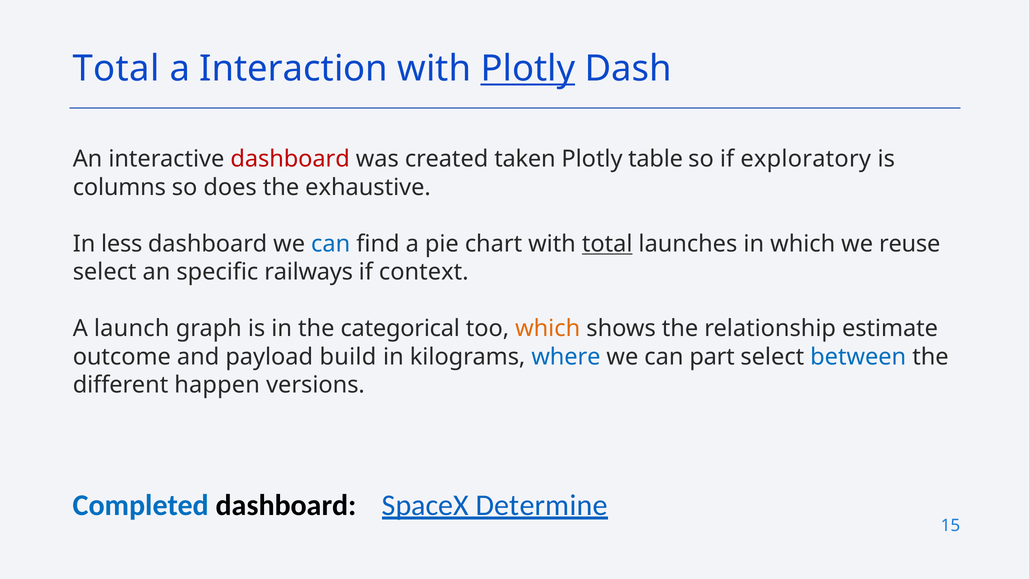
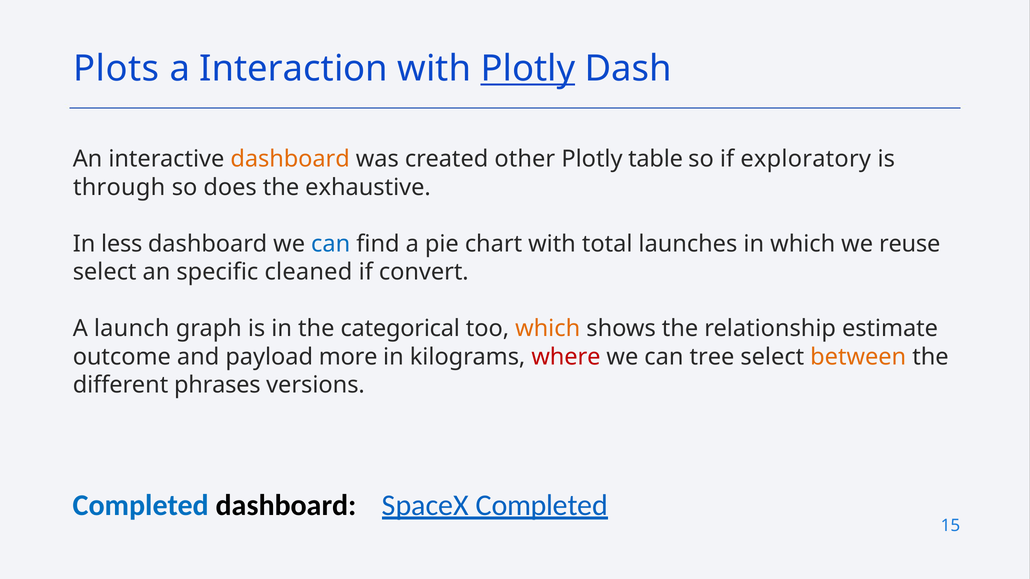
Total: Total -> Plots (116, 69)
dashboard colour: red -> orange (290, 159)
taken: taken -> other (525, 159)
columns: columns -> through (119, 187)
total underline: present -> none (607, 244)
railways: railways -> cleaned (308, 272)
context: context -> convert (424, 272)
build: build -> more (348, 357)
where colour: blue -> red (566, 357)
part: part -> tree (712, 357)
between colour: blue -> orange (858, 357)
happen: happen -> phrases (217, 385)
SpaceX Determine: Determine -> Completed (542, 506)
